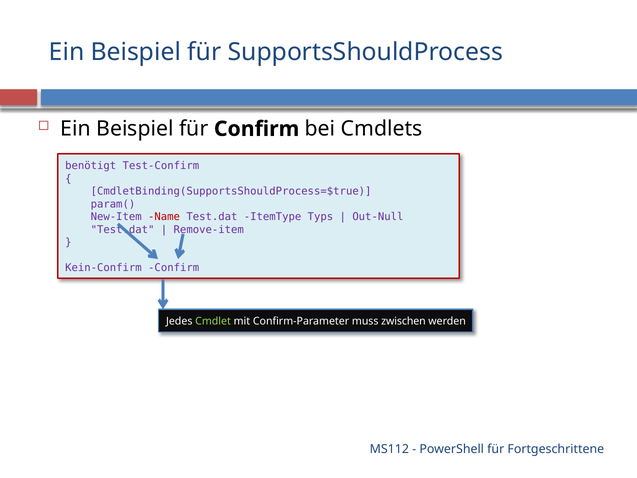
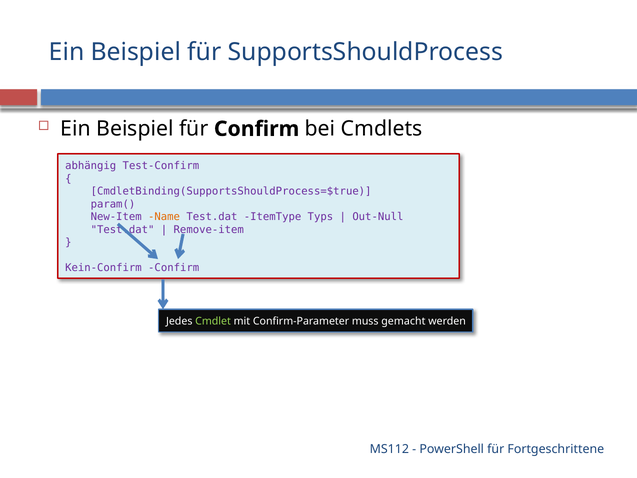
benötigt: benötigt -> abhängig (91, 166)
Name colour: red -> orange (164, 217)
zwischen: zwischen -> gemacht (403, 321)
